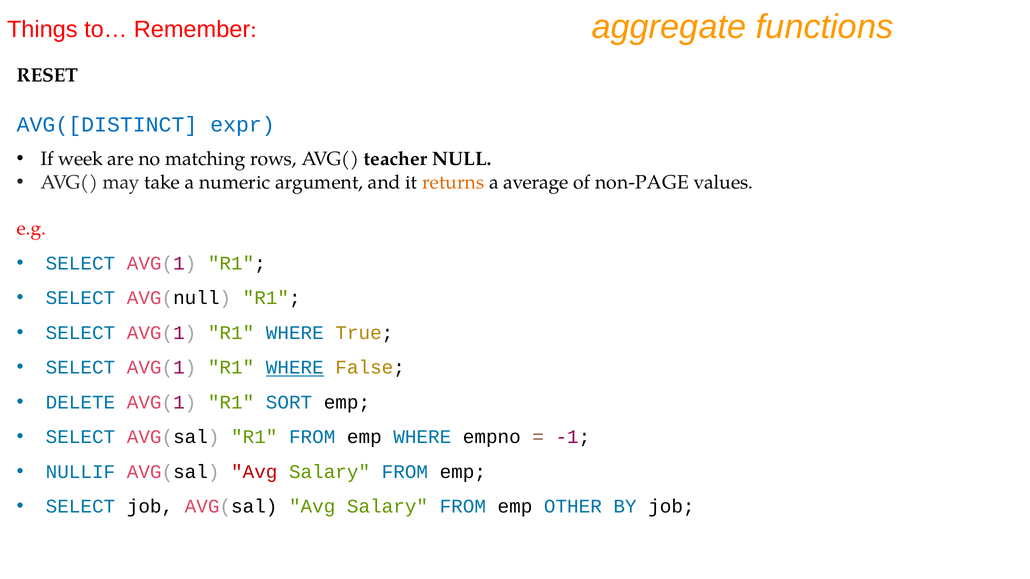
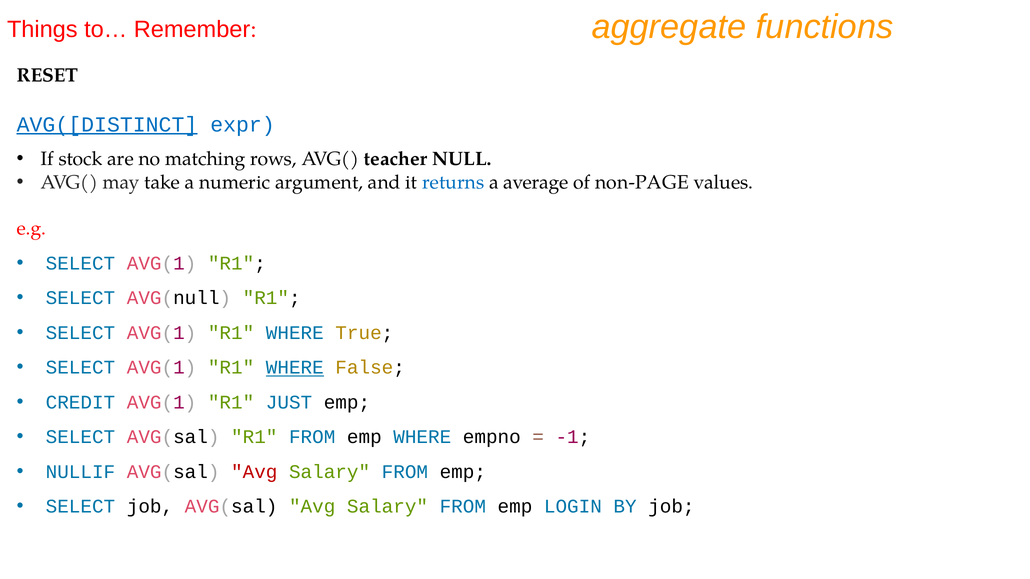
AVG([DISTINCT underline: none -> present (107, 125)
week: week -> stock (81, 159)
returns colour: orange -> blue (453, 182)
DELETE: DELETE -> CREDIT (80, 403)
SORT: SORT -> JUST (289, 403)
OTHER: OTHER -> LOGIN (573, 507)
